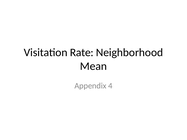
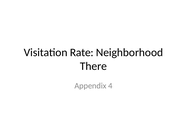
Mean: Mean -> There (93, 66)
